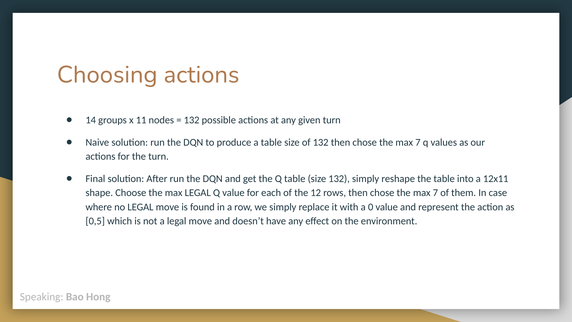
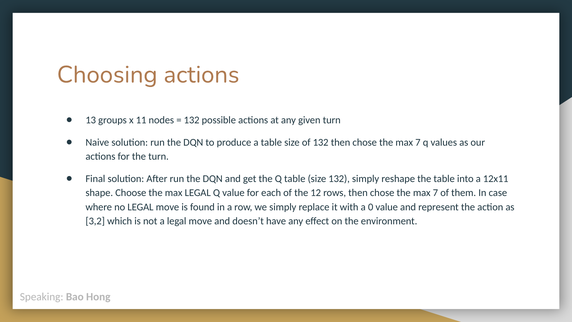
14: 14 -> 13 (91, 120)
0,5: 0,5 -> 3,2 (95, 221)
